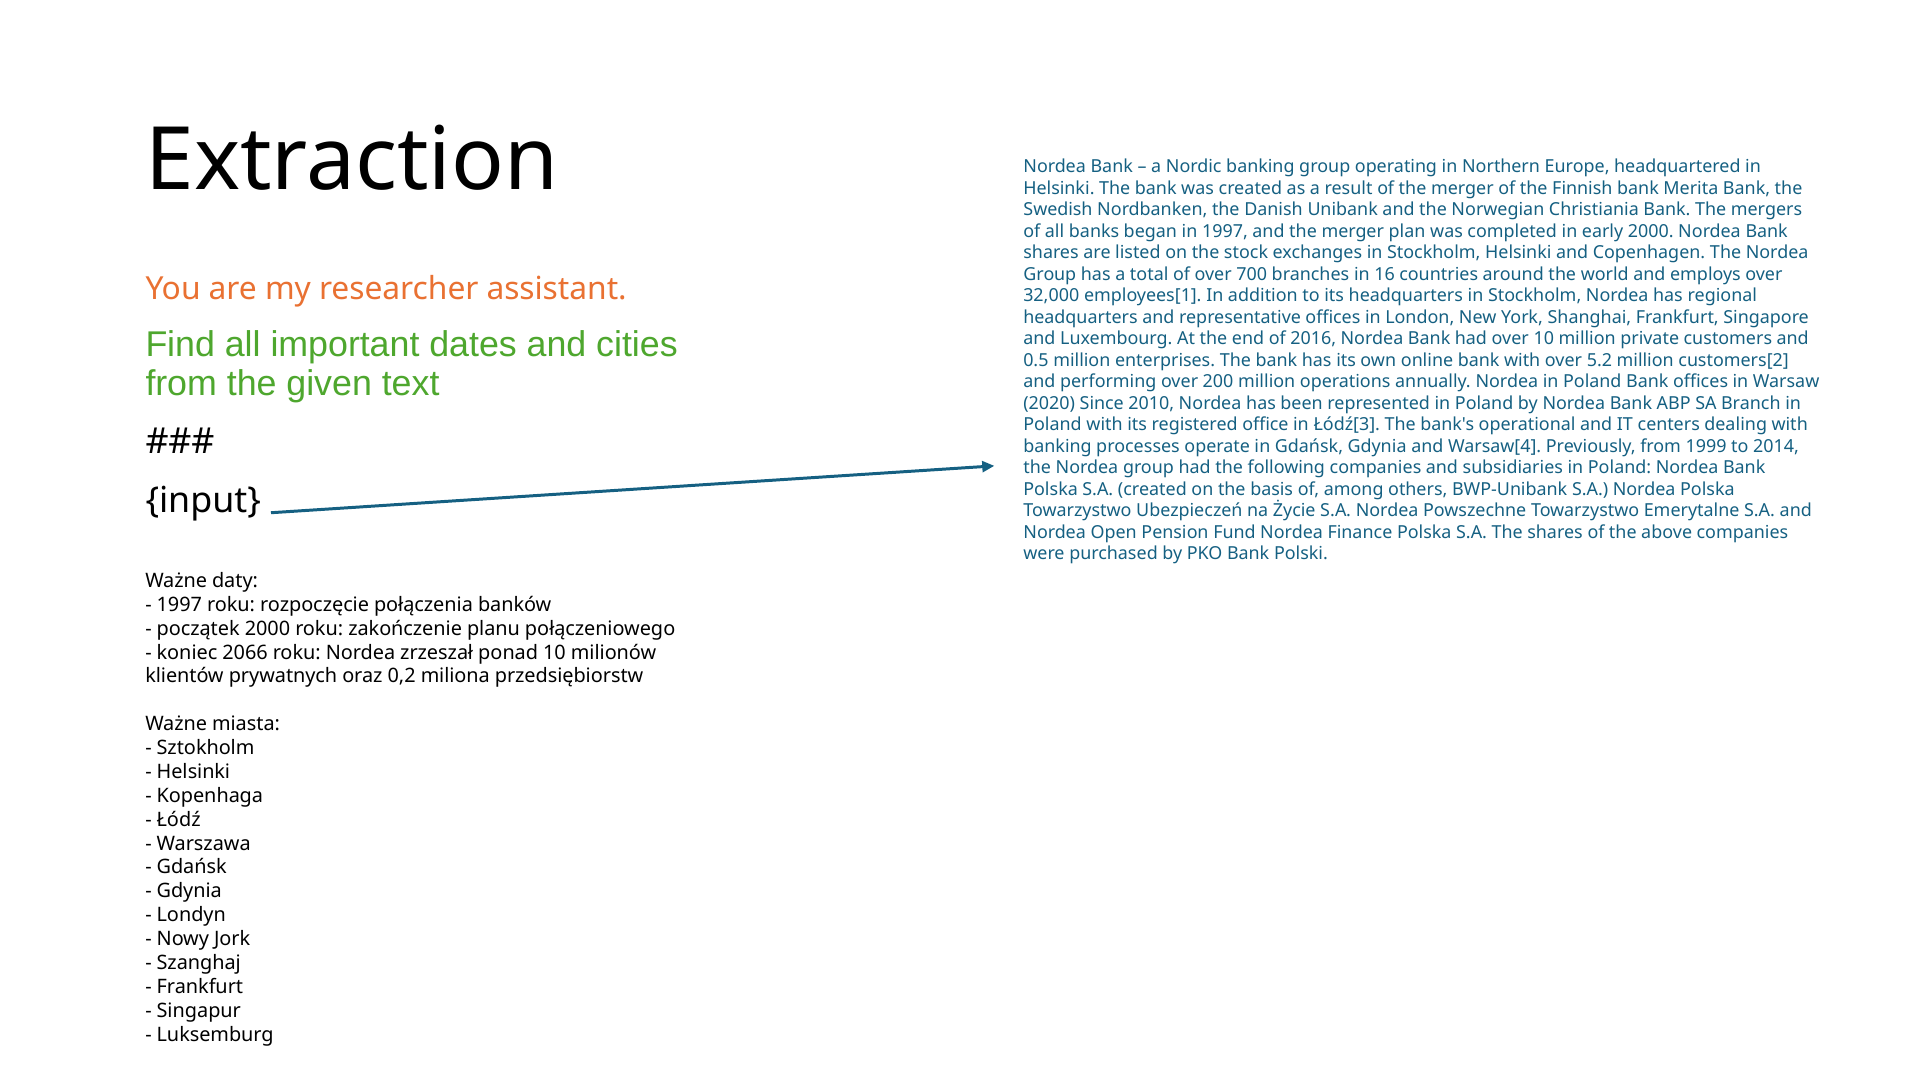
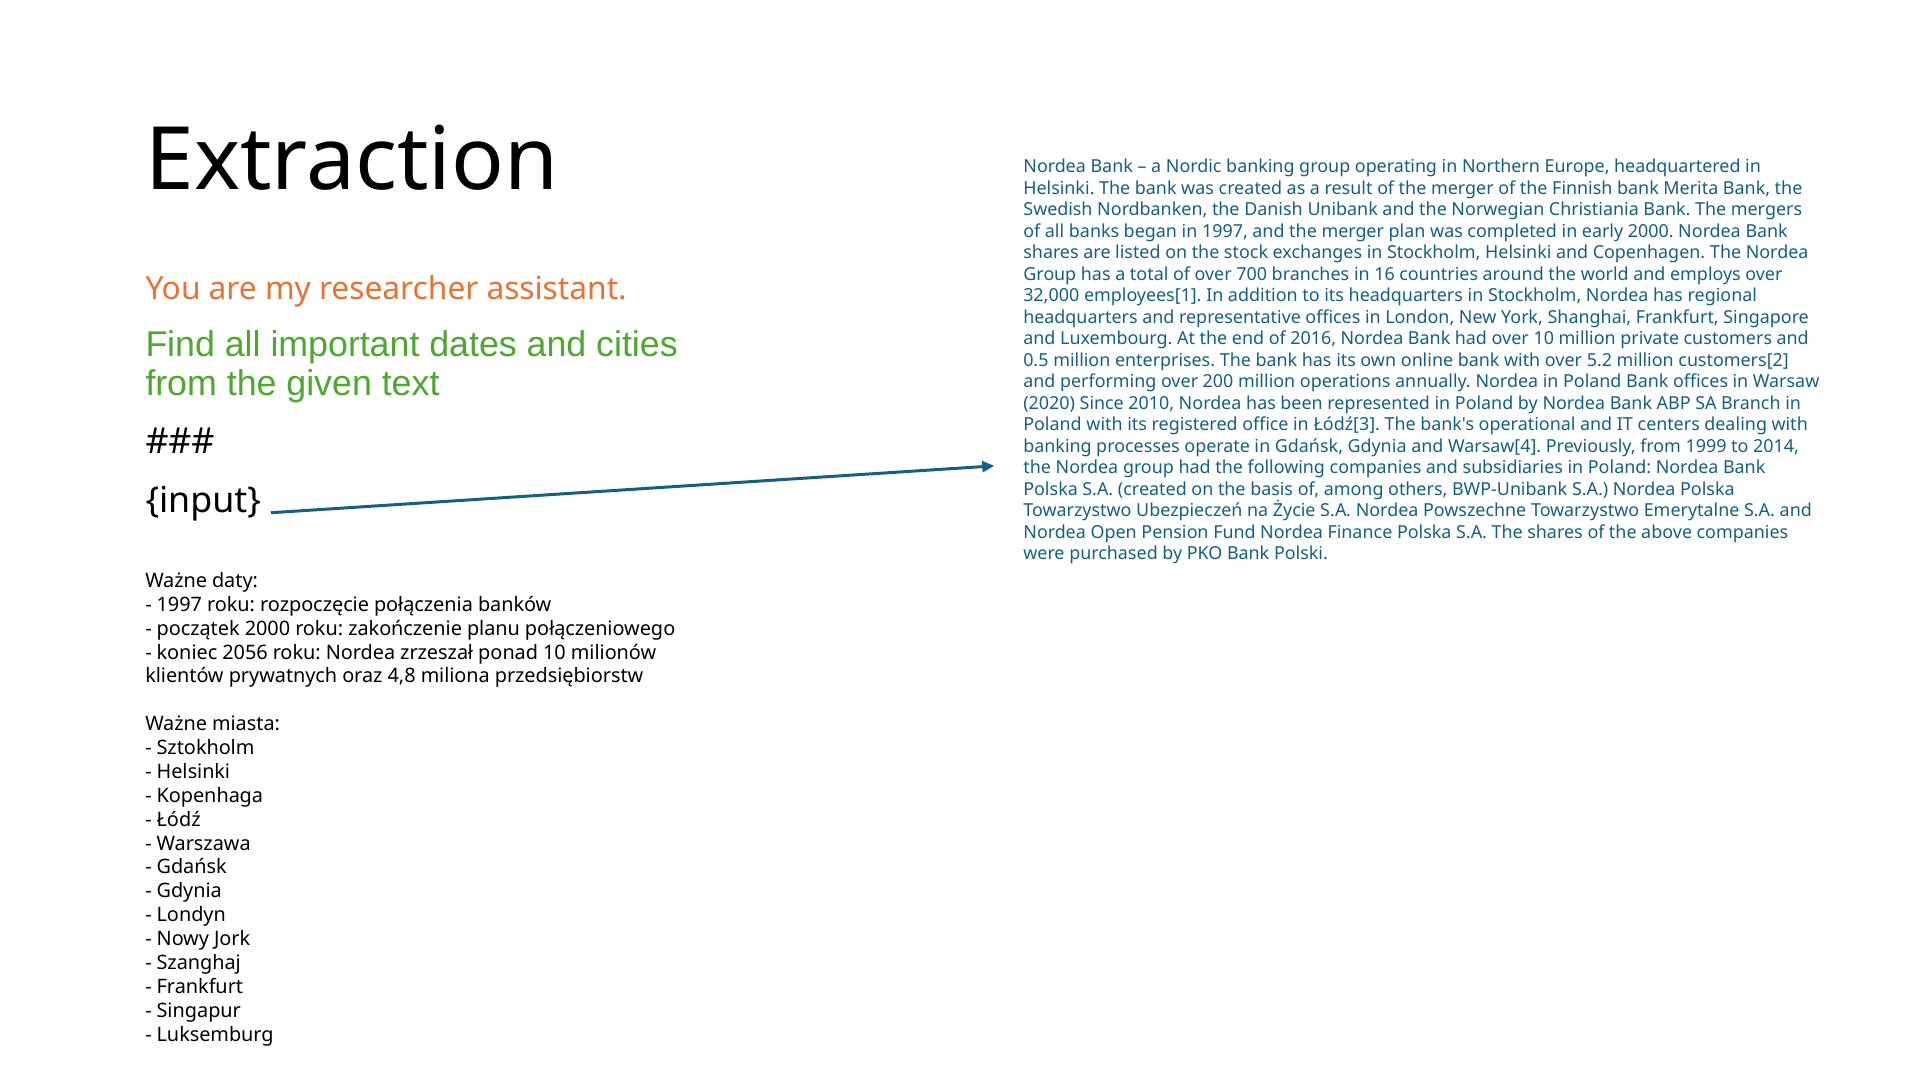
2066: 2066 -> 2056 (245, 653)
0,2: 0,2 -> 4,8 (402, 676)
